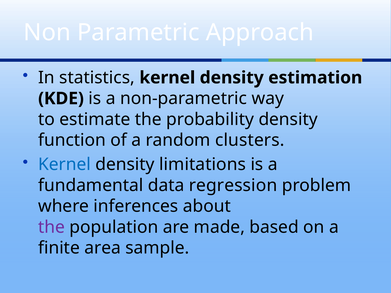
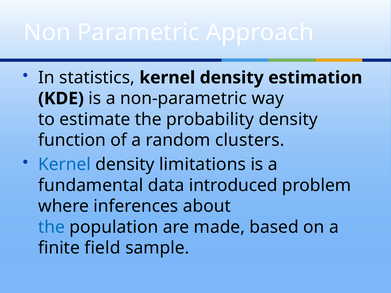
regression: regression -> introduced (233, 186)
the colour: purple -> blue (52, 227)
area: area -> field (102, 248)
